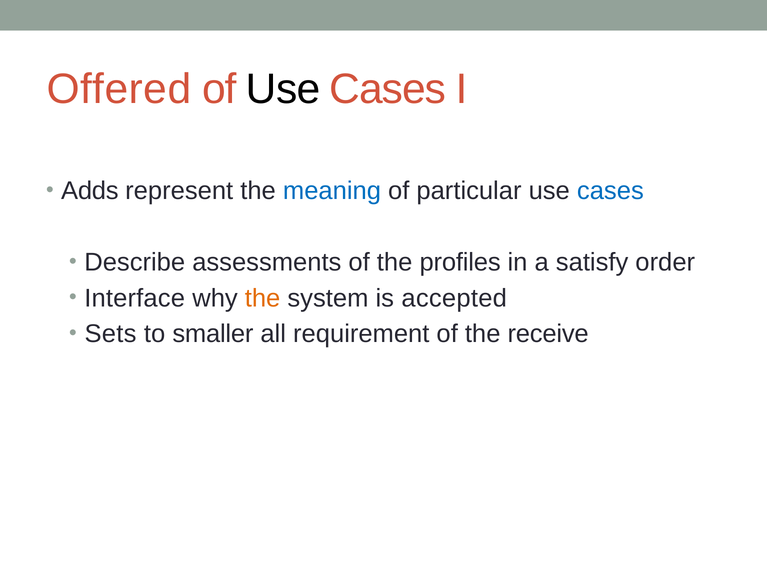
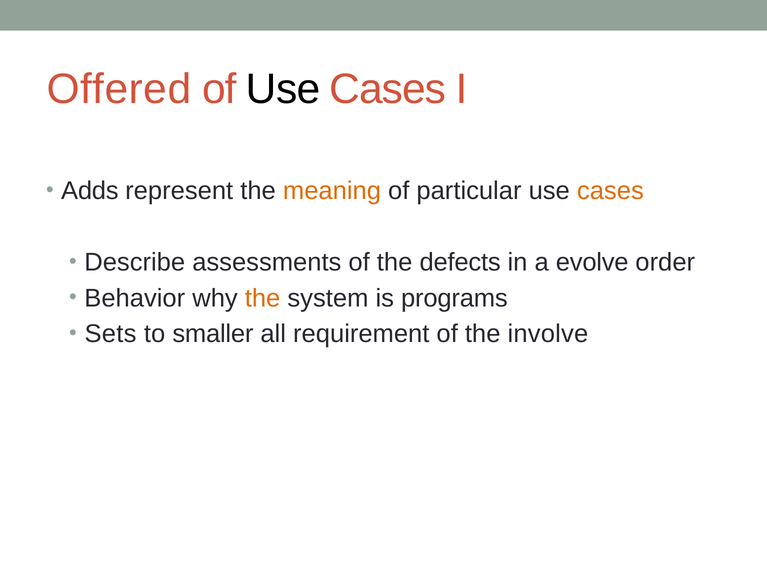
meaning colour: blue -> orange (332, 191)
cases colour: blue -> orange (610, 191)
profiles: profiles -> defects (460, 263)
satisfy: satisfy -> evolve (592, 263)
Interface: Interface -> Behavior (135, 298)
accepted: accepted -> programs (454, 298)
receive: receive -> involve (548, 334)
